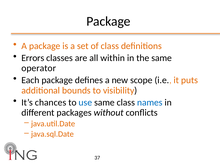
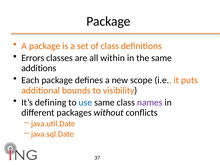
operator: operator -> additions (39, 68)
chances: chances -> defining (51, 102)
names colour: blue -> purple (150, 102)
